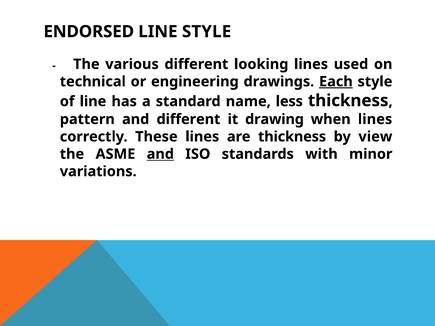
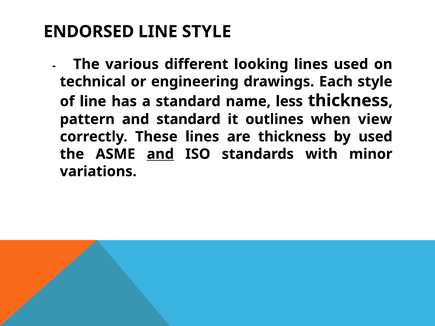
Each underline: present -> none (336, 82)
and different: different -> standard (188, 119)
drawing: drawing -> outlines (274, 119)
when lines: lines -> view (375, 119)
by view: view -> used (375, 137)
